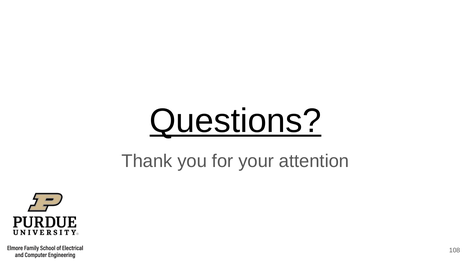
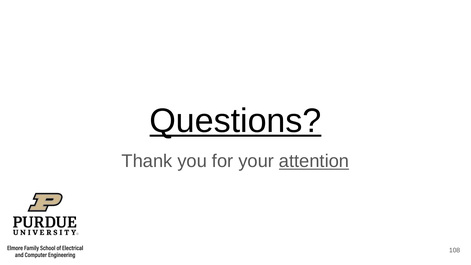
attention underline: none -> present (314, 161)
